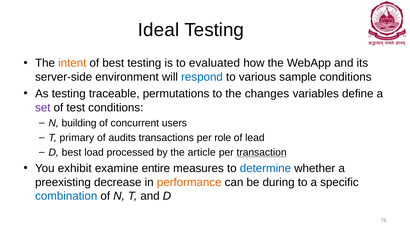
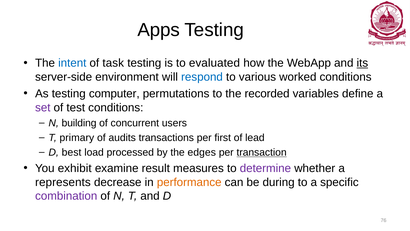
Ideal: Ideal -> Apps (159, 30)
intent colour: orange -> blue (72, 63)
of best: best -> task (113, 63)
its underline: none -> present (362, 63)
sample: sample -> worked (298, 77)
traceable: traceable -> computer (114, 94)
changes: changes -> recorded (267, 94)
role: role -> first (223, 137)
article: article -> edges (202, 152)
entire: entire -> result (156, 168)
determine colour: blue -> purple (265, 168)
preexisting: preexisting -> represents (63, 182)
combination colour: blue -> purple (66, 196)
